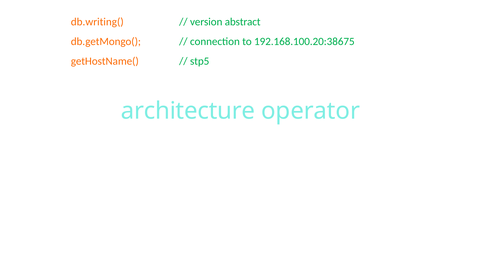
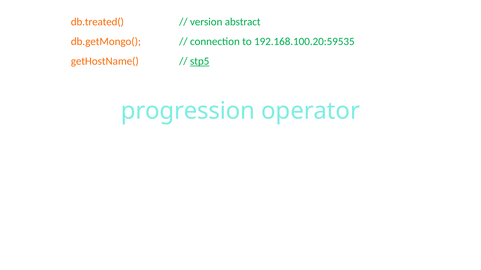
db.writing(: db.writing( -> db.treated( (97, 22)
192.168.100.20:38675: 192.168.100.20:38675 -> 192.168.100.20:59535 (304, 42)
stp5 underline: none -> present (200, 61)
architecture: architecture -> progression (188, 111)
